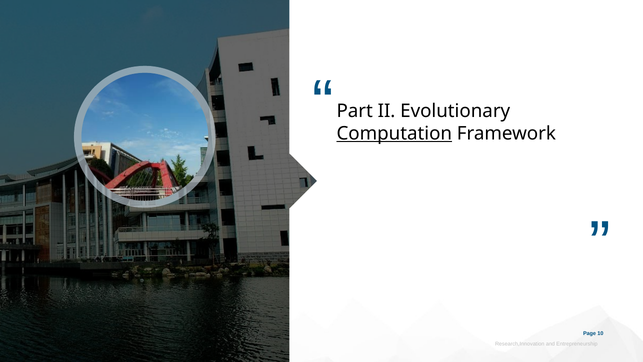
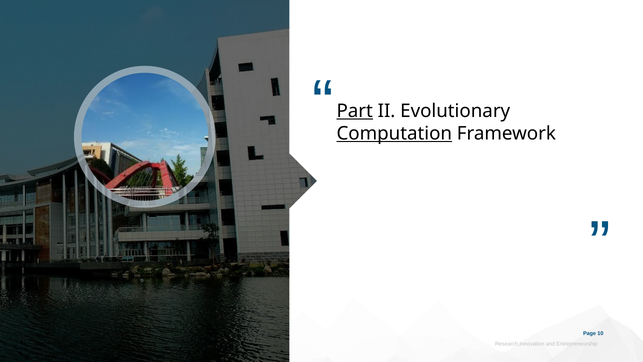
Part underline: none -> present (355, 111)
